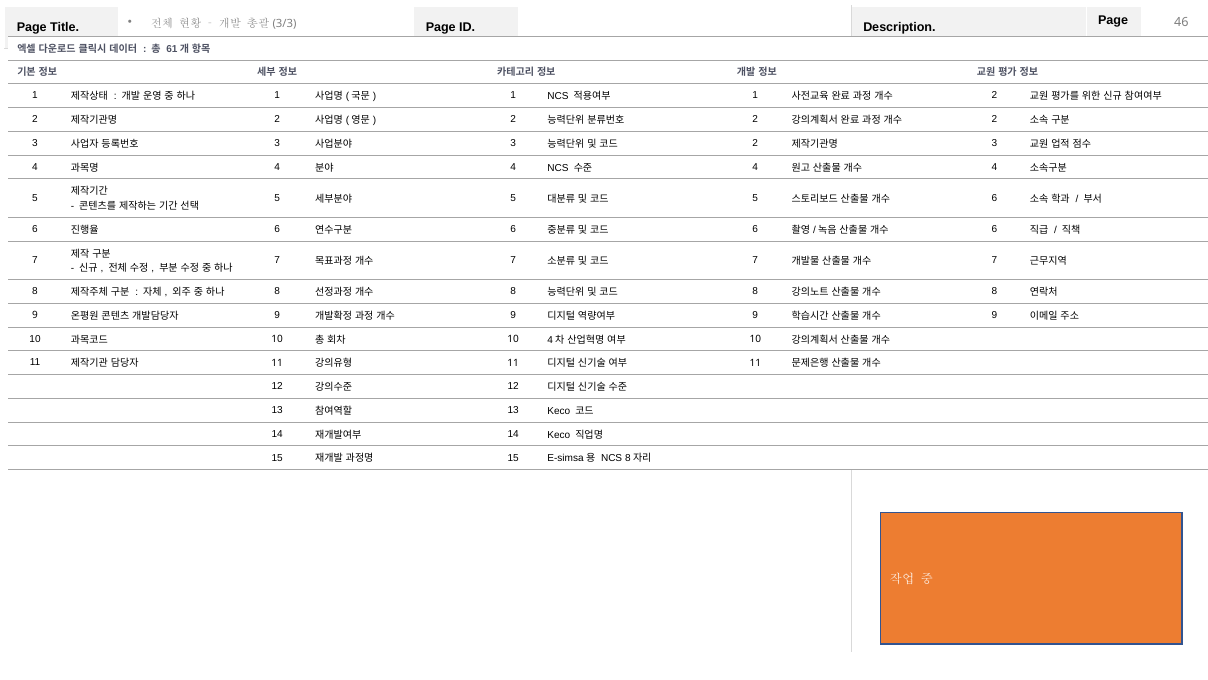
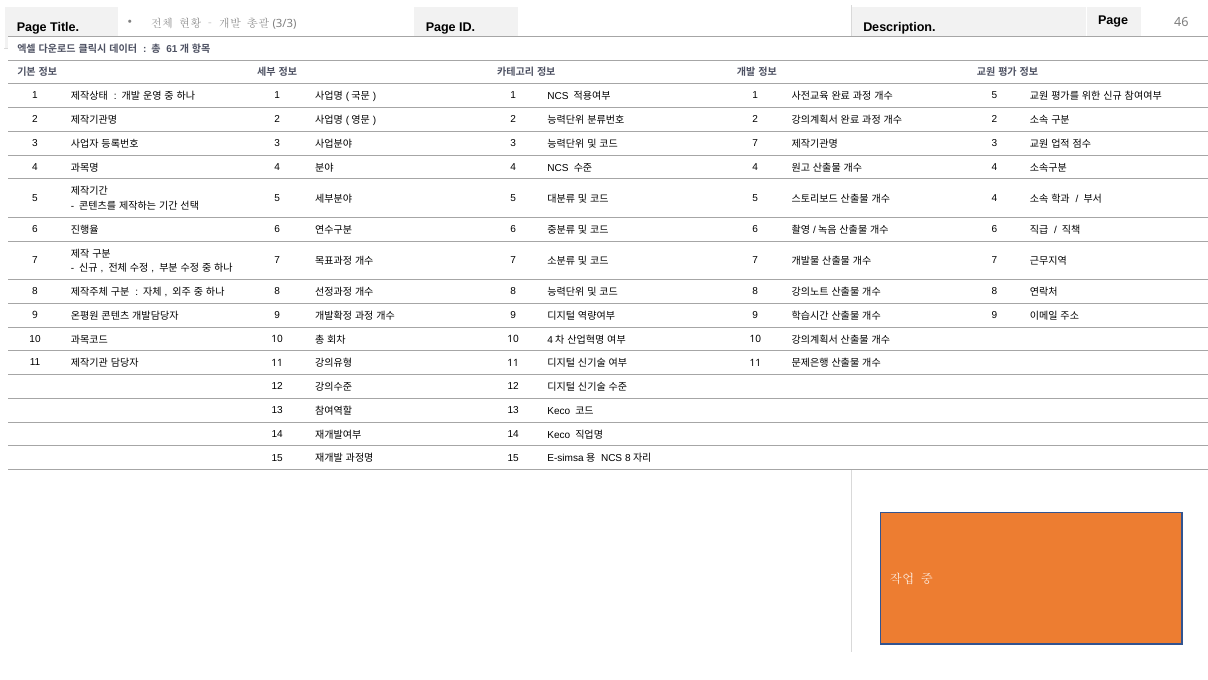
2: 2 -> 5 (994, 95)
2: 2 -> 7 (755, 143)
6: 6 -> 4 (994, 198)
